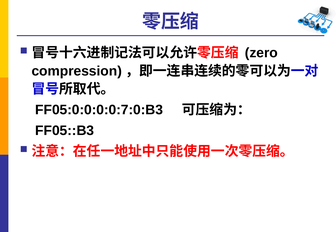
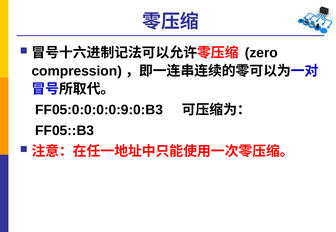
FF05:0:0:0:0:7:0:B3: FF05:0:0:0:0:7:0:B3 -> FF05:0:0:0:0:9:0:B3 (99, 110)
